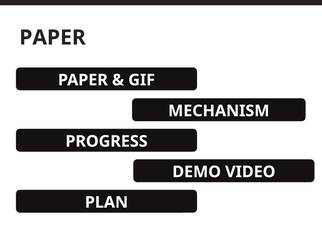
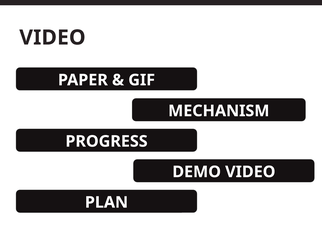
PAPER: PAPER -> VIDEO (52, 38)
